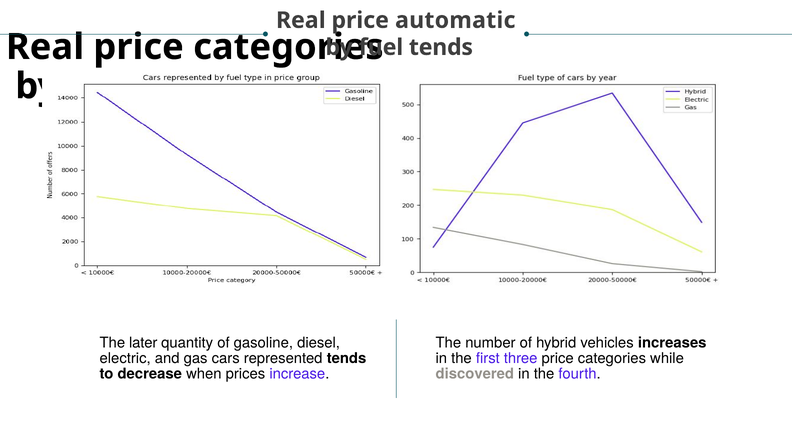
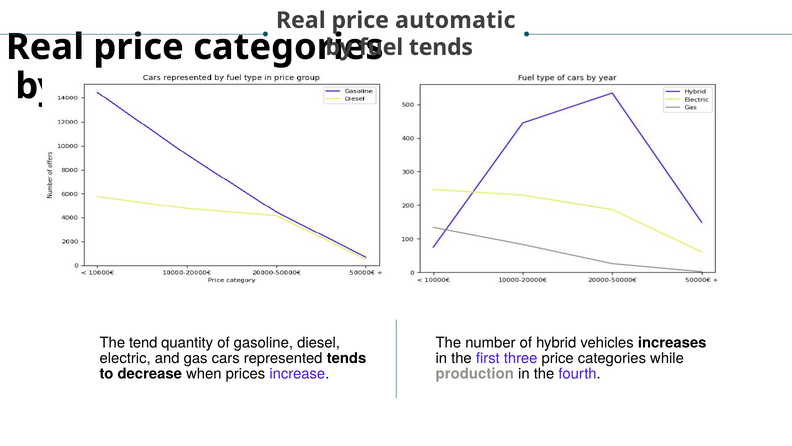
later: later -> tend (143, 342)
discovered: discovered -> production (475, 374)
